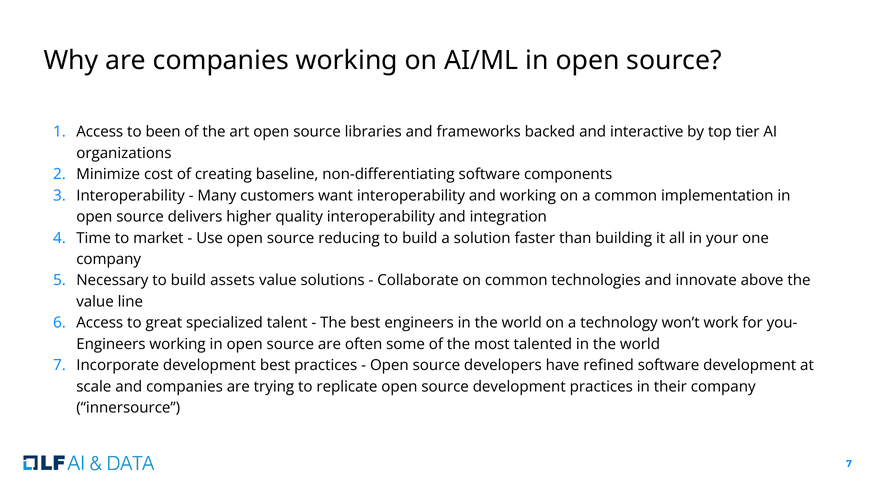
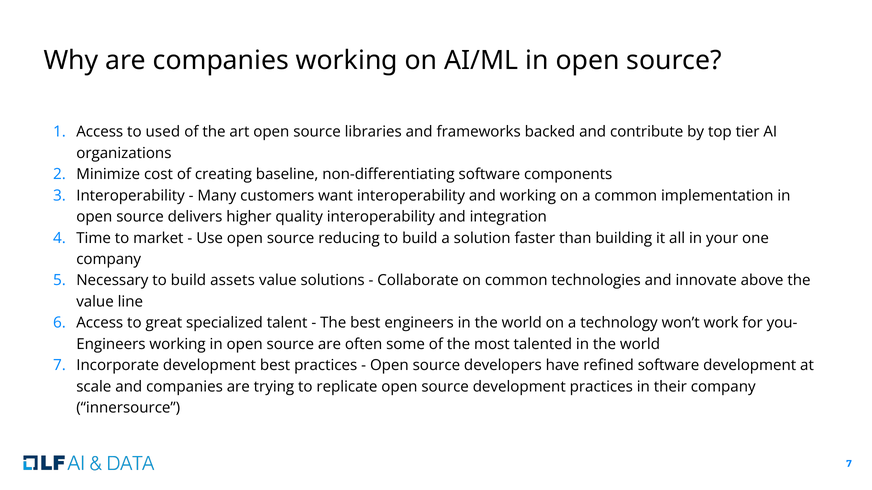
been: been -> used (163, 132)
interactive: interactive -> contribute (647, 132)
